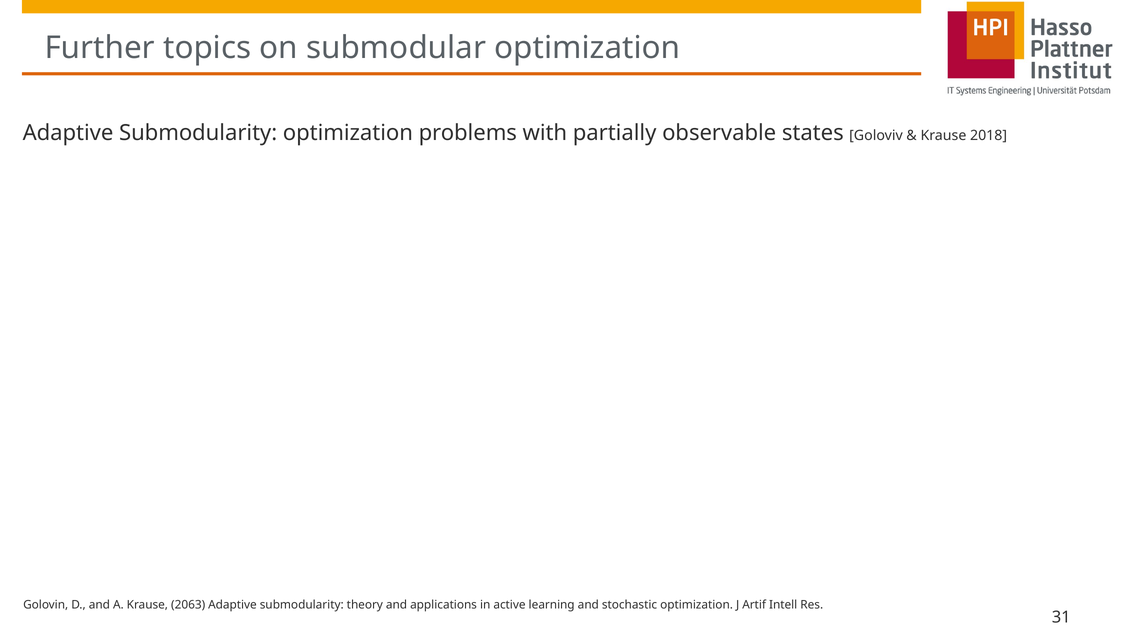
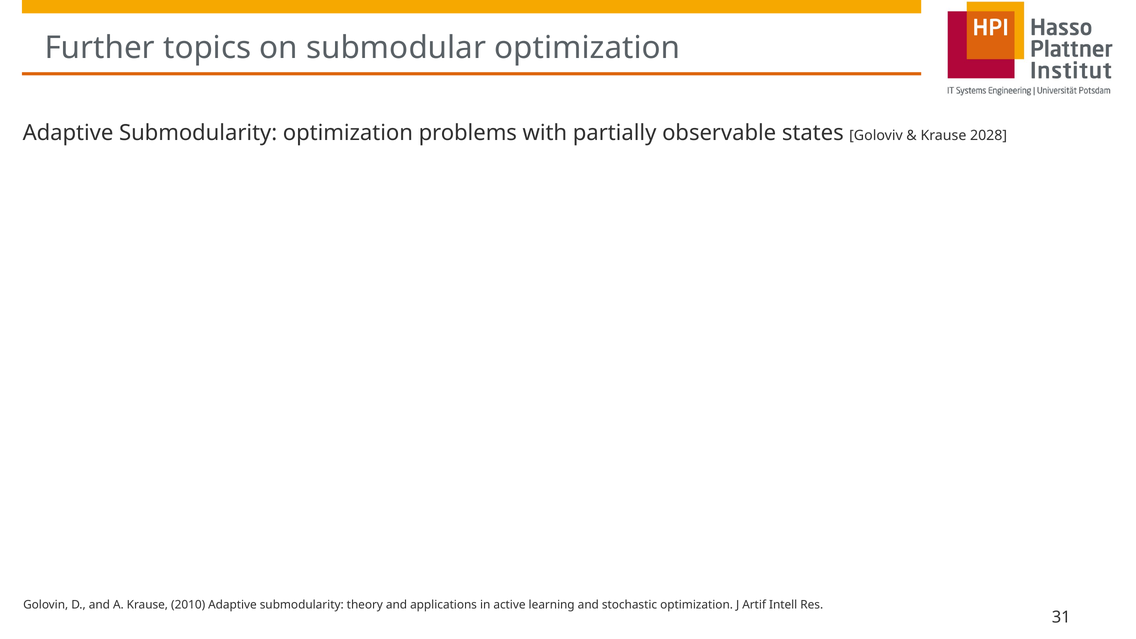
2018: 2018 -> 2028 (989, 135)
2063: 2063 -> 2010 (188, 605)
